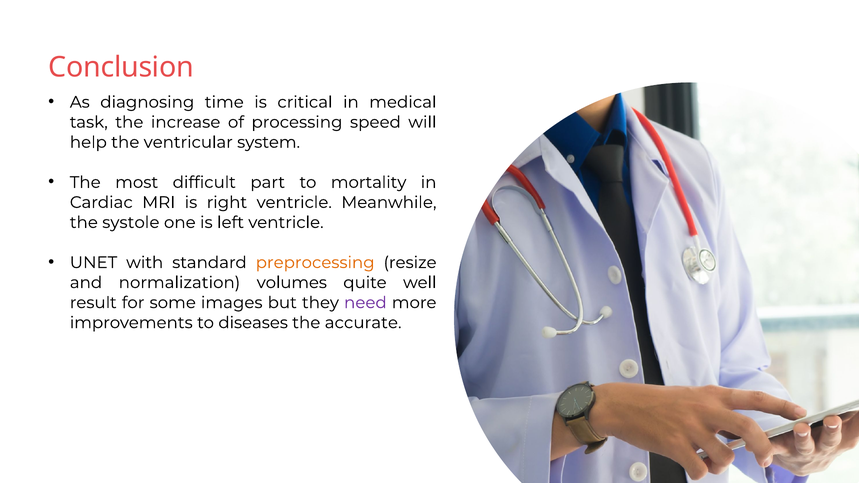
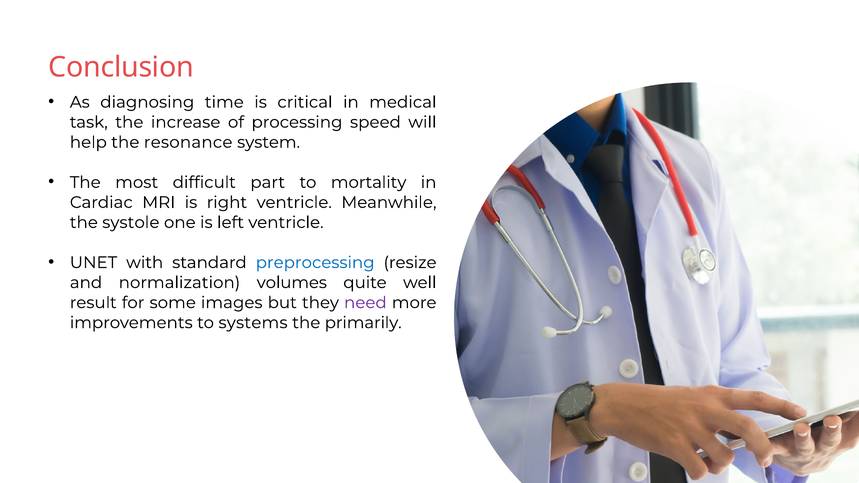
ventricular: ventricular -> resonance (188, 142)
preprocessing colour: orange -> blue (315, 263)
diseases: diseases -> systems (253, 323)
accurate: accurate -> primarily (363, 323)
